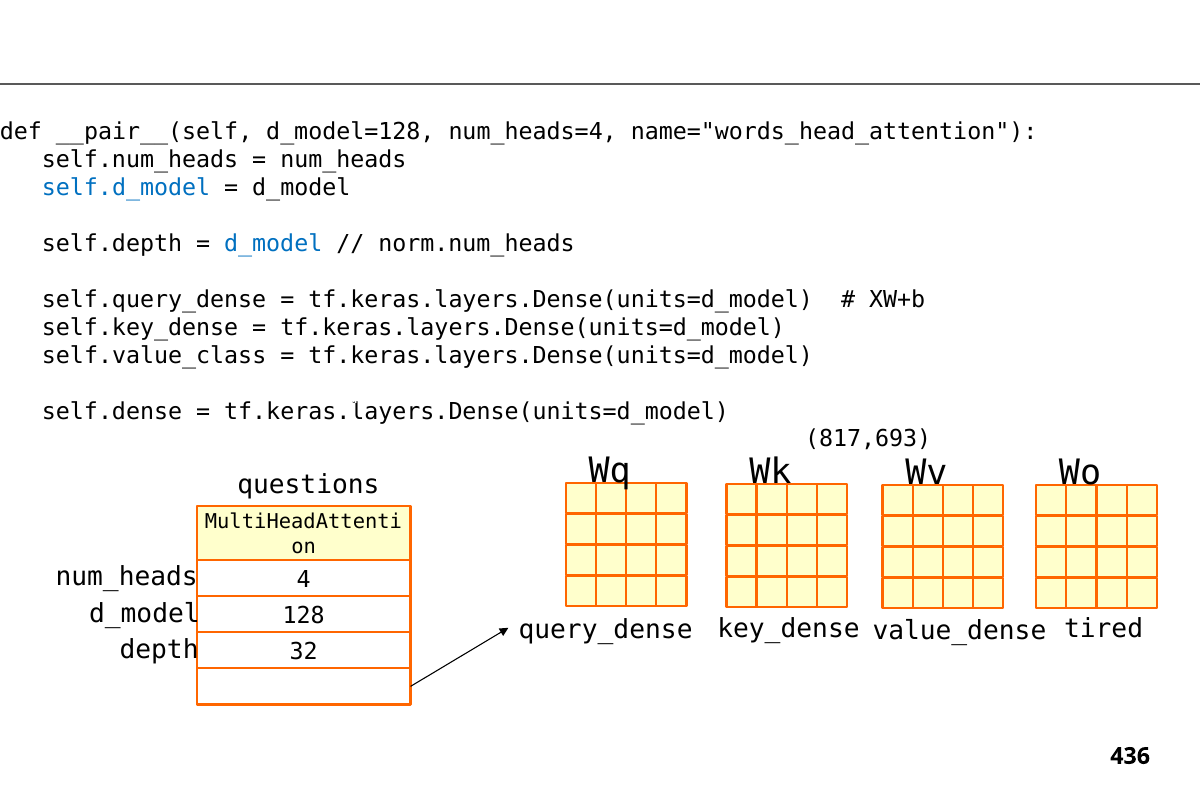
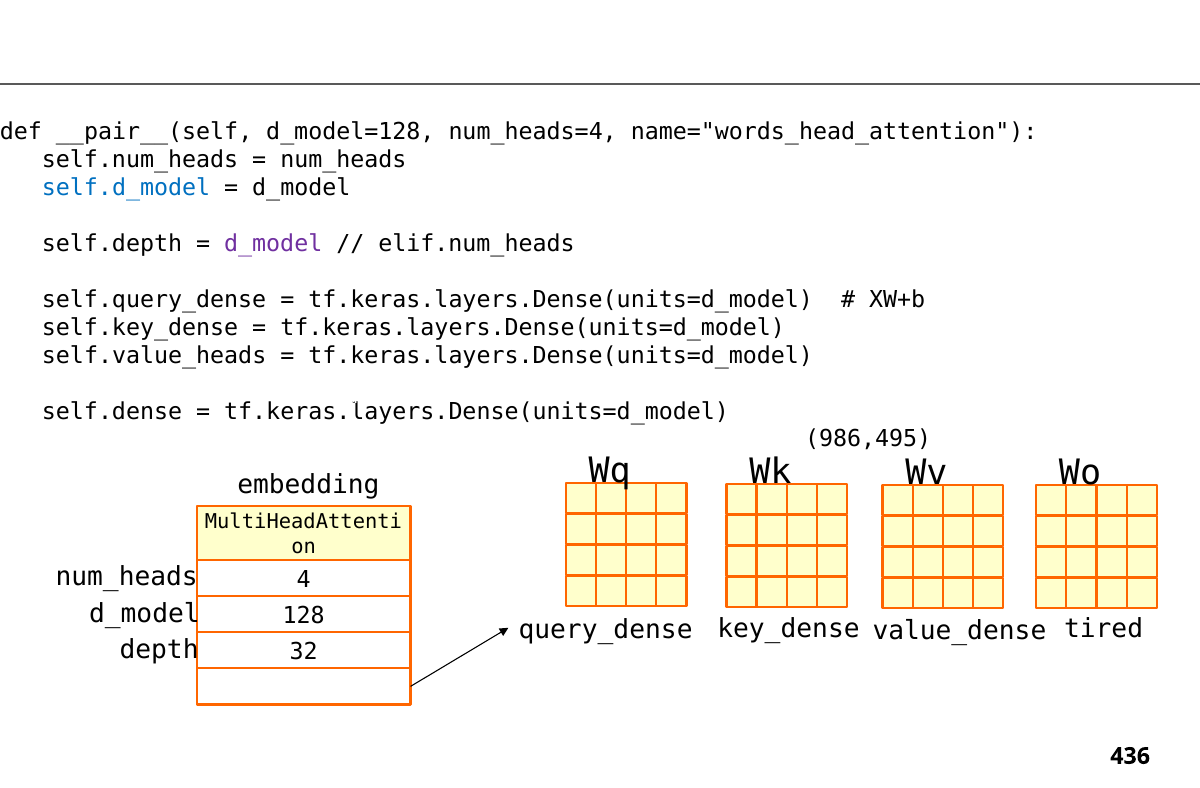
d_model colour: blue -> purple (273, 244)
norm.num_heads: norm.num_heads -> elif.num_heads (476, 244)
self.value_class: self.value_class -> self.value_heads (154, 356)
817,693: 817,693 -> 986,495 (868, 439)
questions: questions -> embedding (308, 485)
